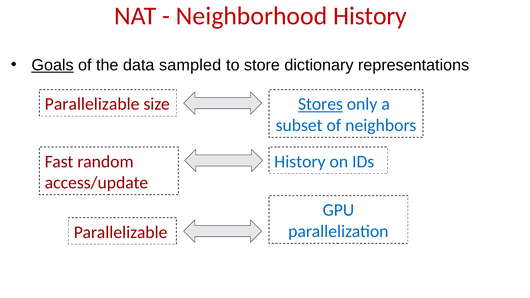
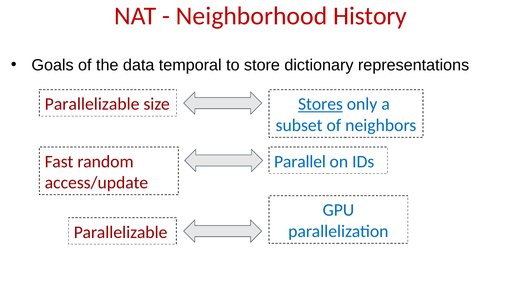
Goals underline: present -> none (53, 65)
sampled: sampled -> temporal (190, 65)
History: History -> Parallel (300, 162)
